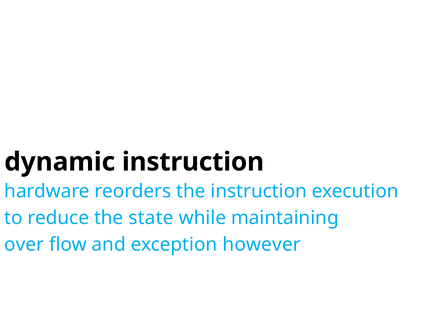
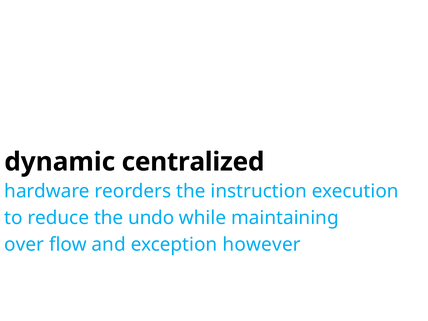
dynamic instruction: instruction -> centralized (193, 162)
state: state -> undo (151, 218)
